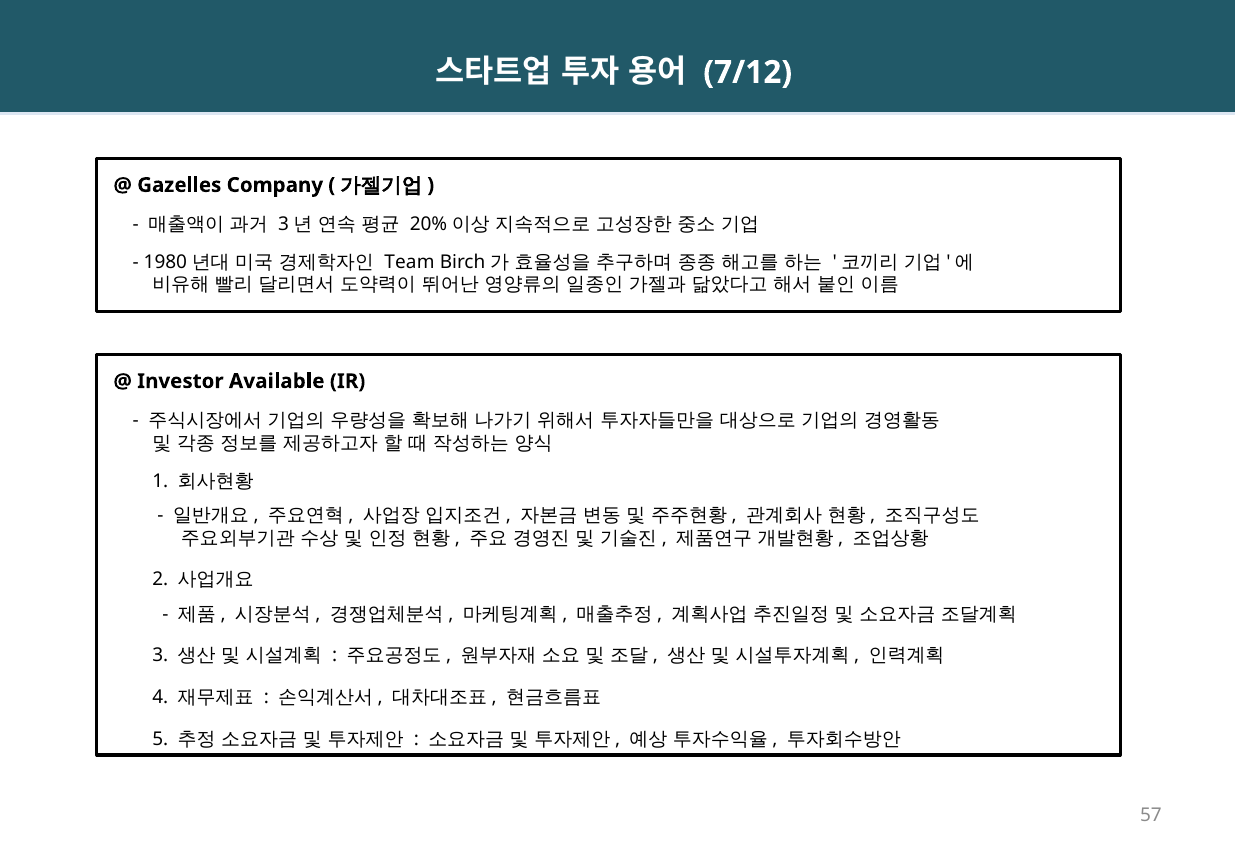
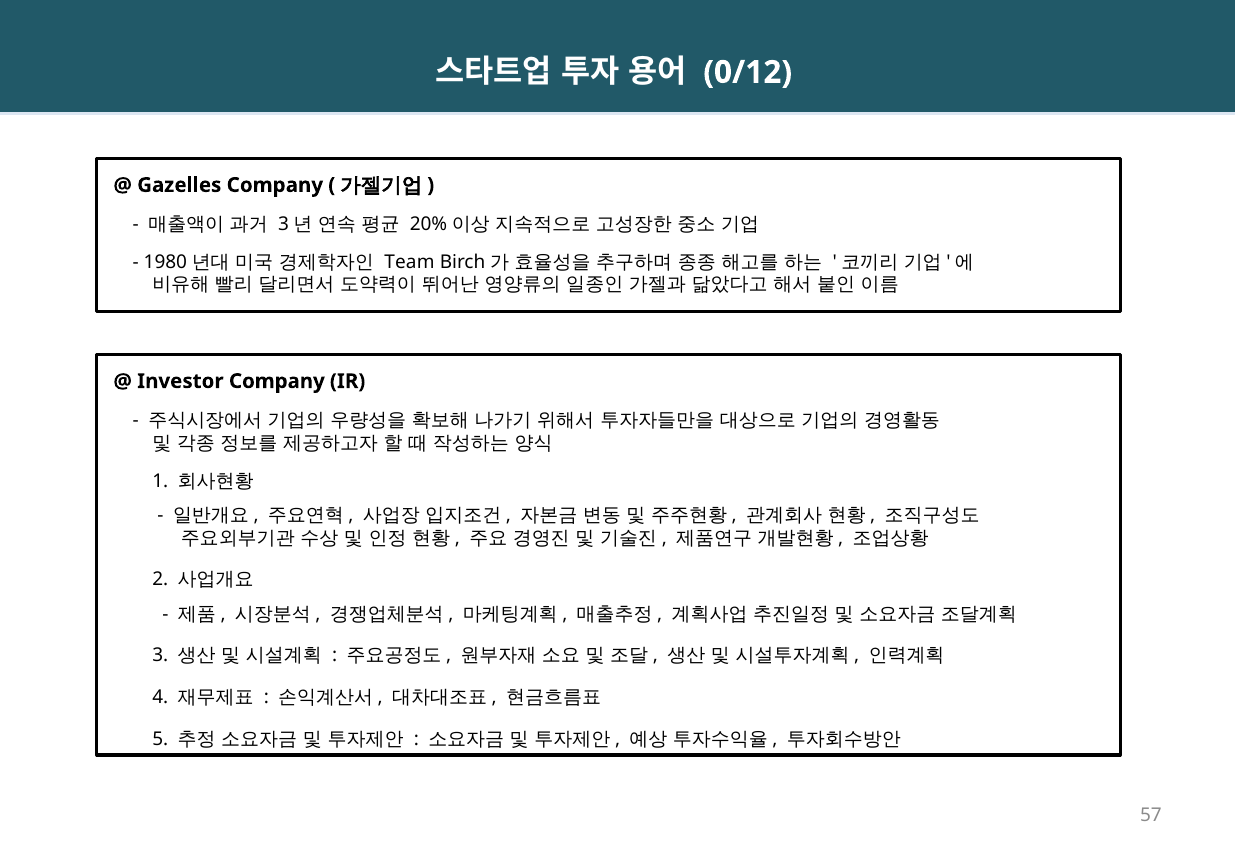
7/12: 7/12 -> 0/12 (748, 72)
Investor Available: Available -> Company (277, 381)
